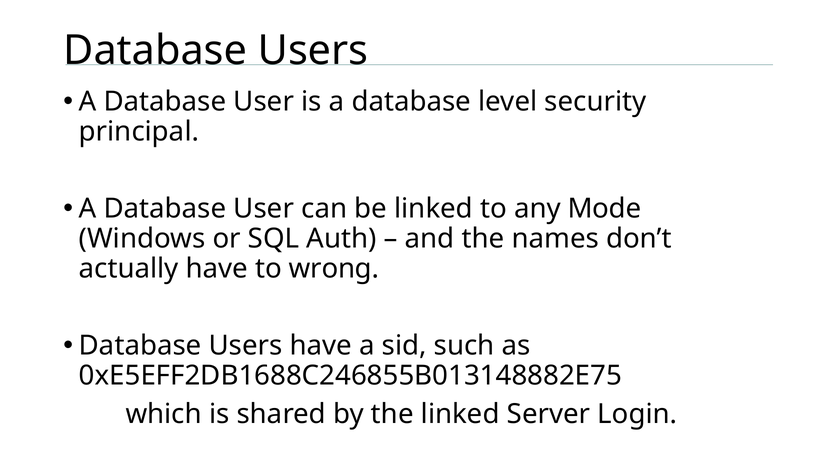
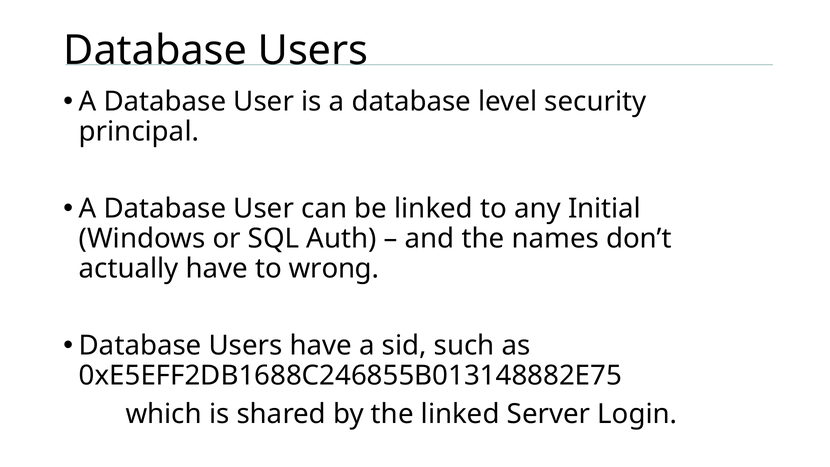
Mode: Mode -> Initial (604, 208)
